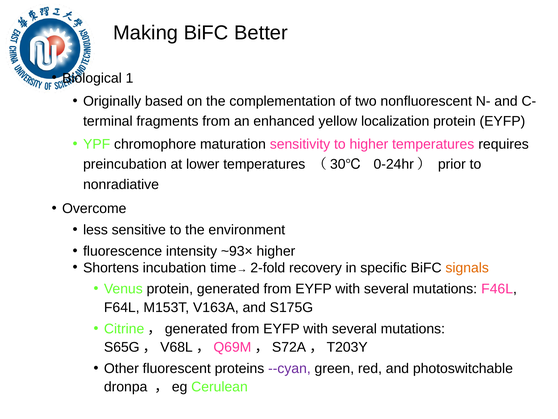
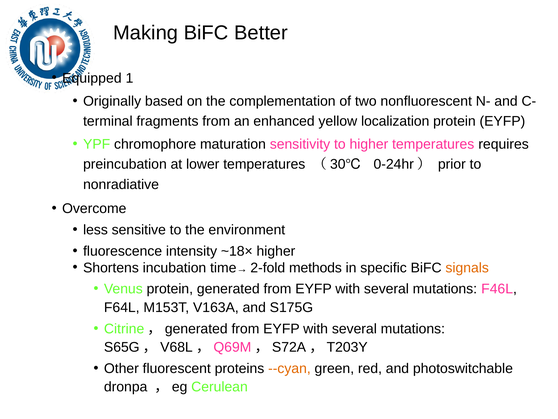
Biological: Biological -> Equipped (92, 78)
~93×: ~93× -> ~18× (237, 251)
recovery: recovery -> methods (315, 267)
--cyan colour: purple -> orange (289, 368)
